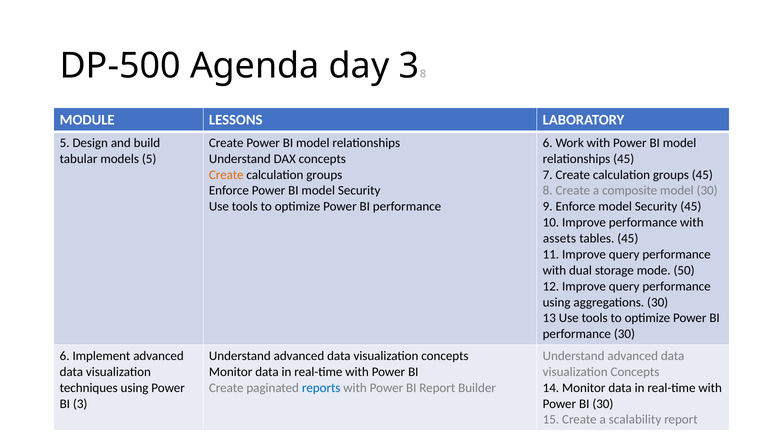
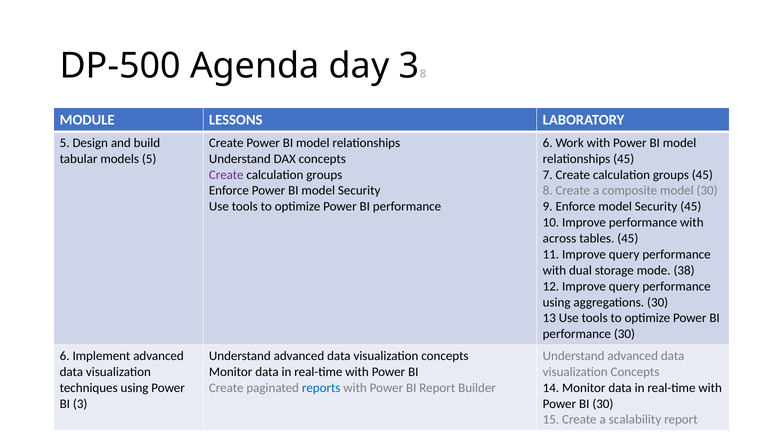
Create colour: orange -> purple (226, 175)
assets: assets -> across (560, 239)
50: 50 -> 38 (684, 271)
